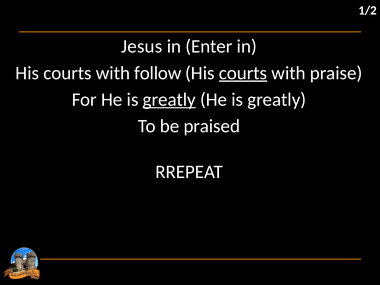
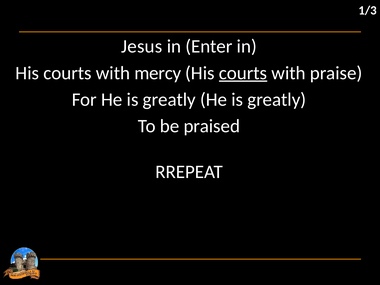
1/2: 1/2 -> 1/3 (368, 10)
follow: follow -> mercy (158, 73)
greatly underline: present -> none (169, 100)
